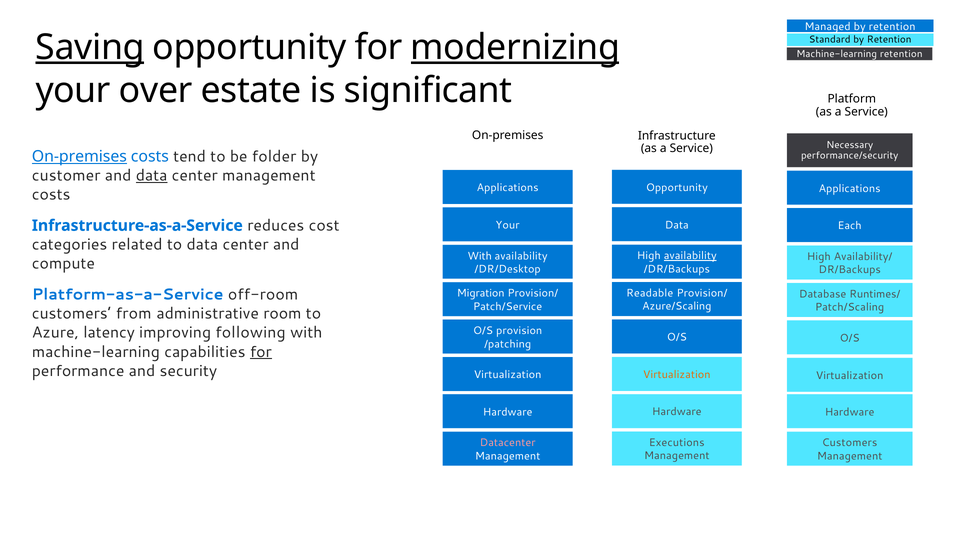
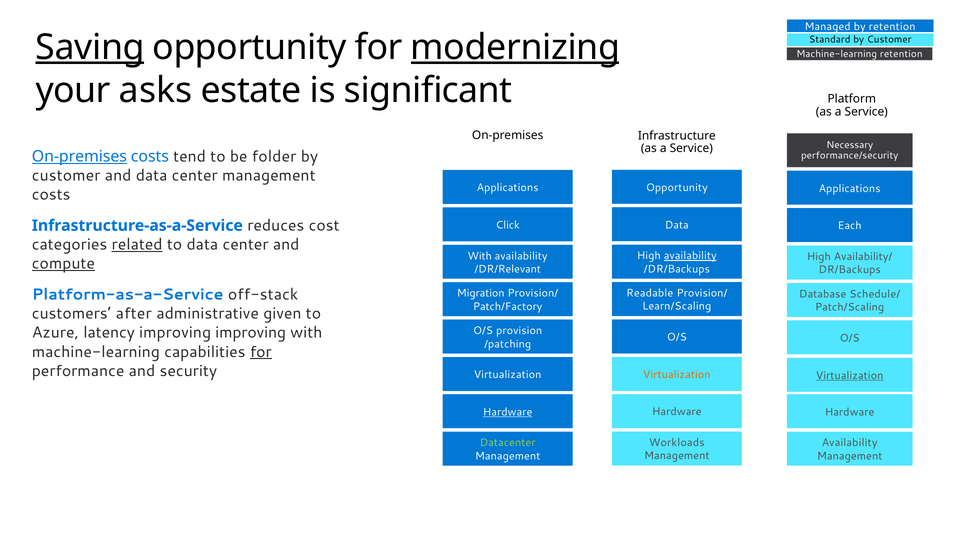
Retention: Retention -> Customer (889, 40)
over: over -> asks (156, 90)
data underline: present -> none (152, 176)
Your: Your -> Click (508, 225)
related underline: none -> present (137, 245)
compute underline: none -> present (63, 264)
/DR/Desktop: /DR/Desktop -> /DR/Relevant (508, 269)
off-room: off-room -> off-stack (263, 295)
Runtimes/: Runtimes/ -> Schedule/ (875, 294)
Azure/Scaling: Azure/Scaling -> Learn/Scaling (677, 306)
Patch/Service: Patch/Service -> Patch/Factory (508, 307)
from: from -> after (134, 314)
room: room -> given (282, 314)
improving following: following -> improving (251, 333)
Virtualization underline: none -> present (850, 376)
Hardware underline: none -> present (508, 412)
Executions: Executions -> Workloads (677, 443)
Datacenter colour: pink -> light green (508, 443)
Customers: Customers -> Availability (850, 443)
